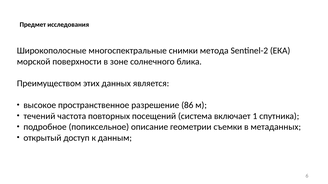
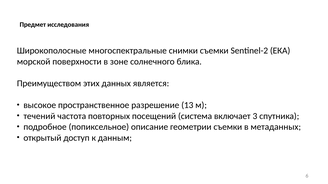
снимки метода: метода -> съемки (214, 51)
86: 86 -> 13 (187, 105)
1: 1 -> 3 (255, 116)
